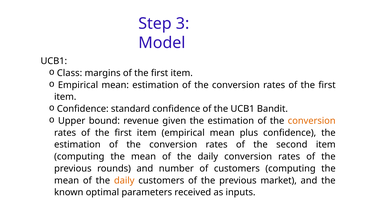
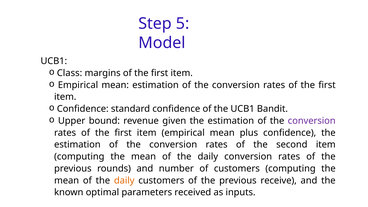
3: 3 -> 5 (183, 24)
conversion colour: orange -> purple (312, 121)
market: market -> receive (279, 180)
